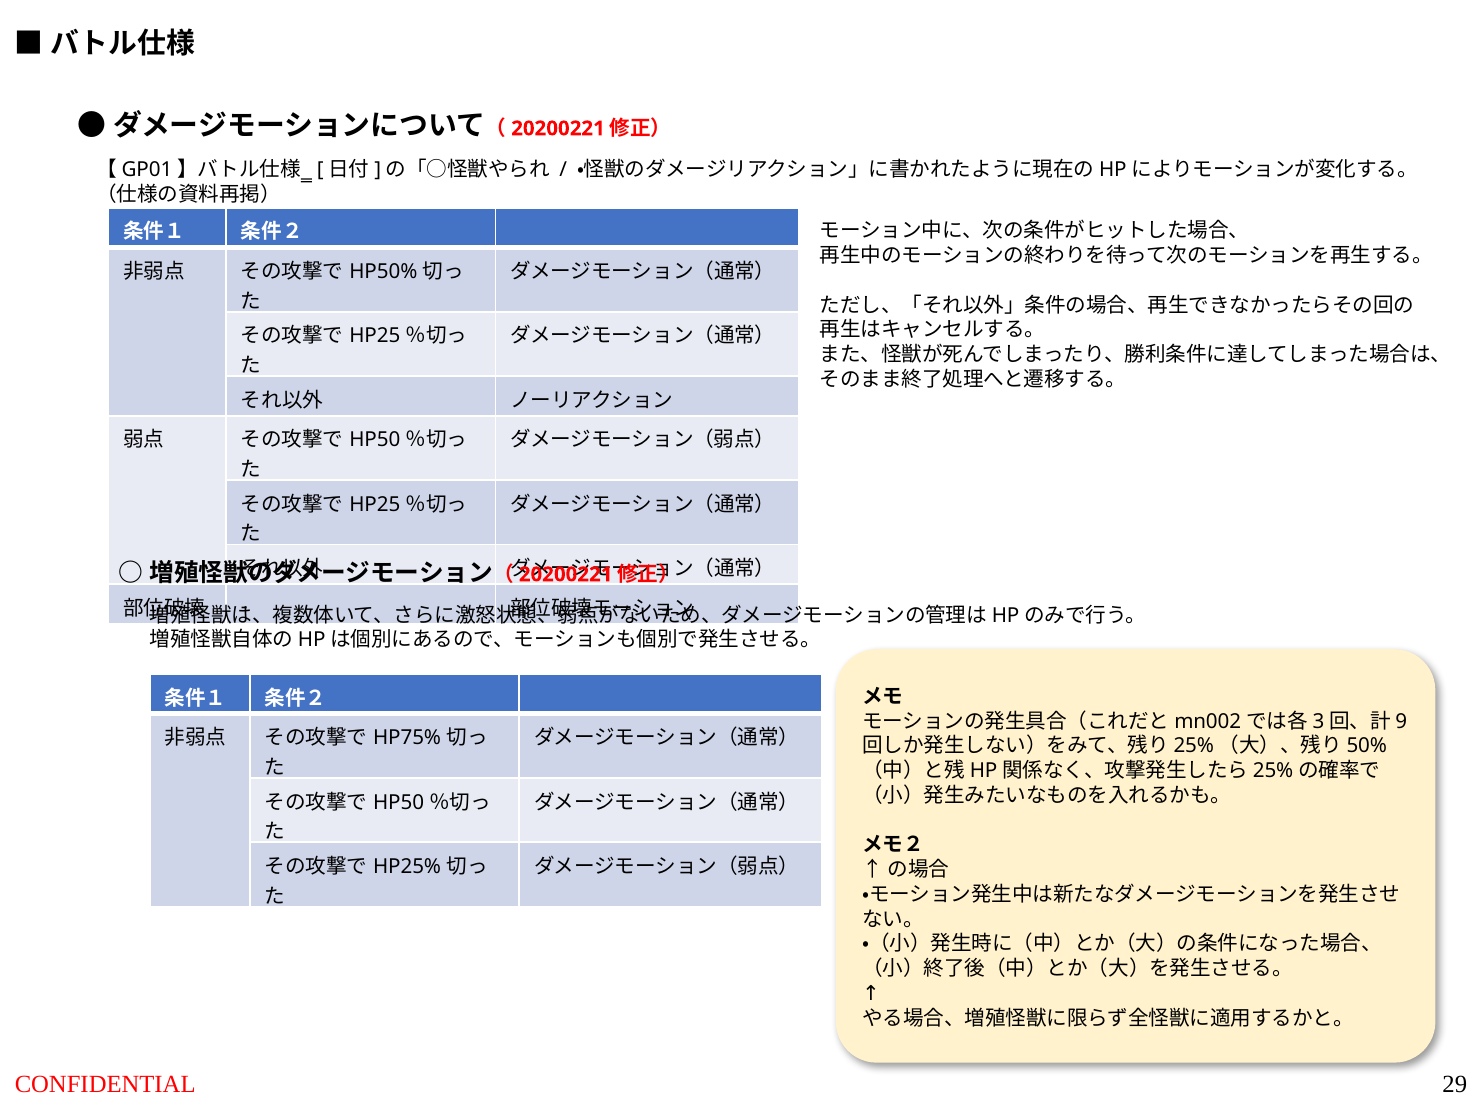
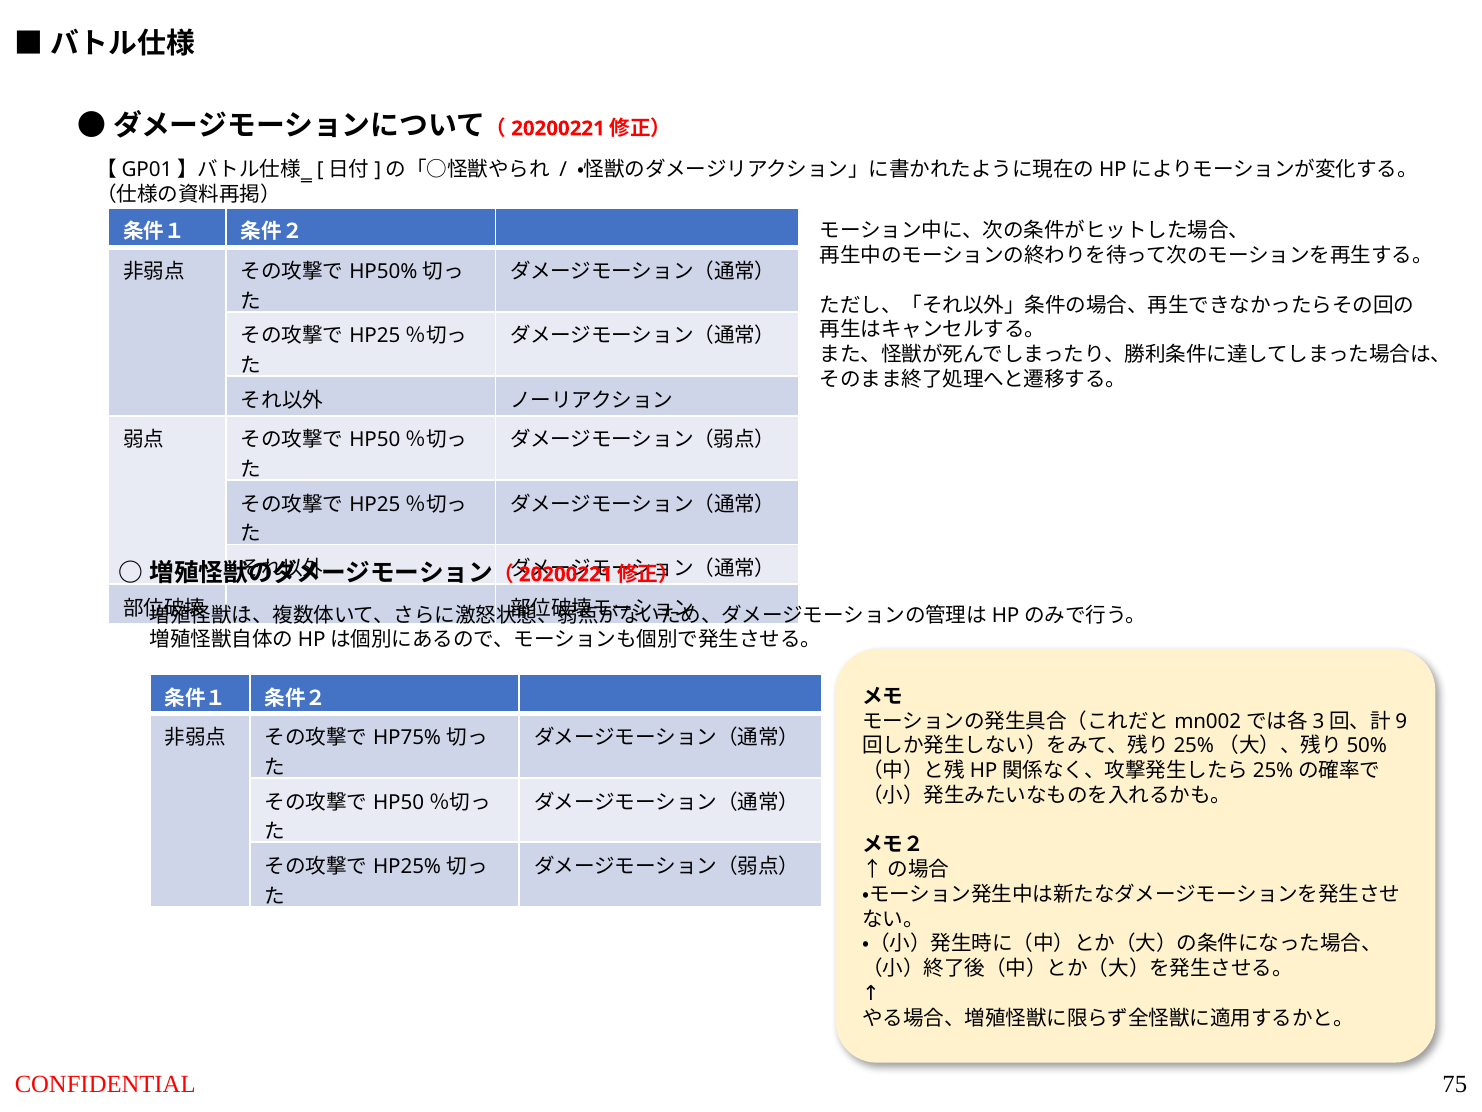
29: 29 -> 75 (1455, 1084)
